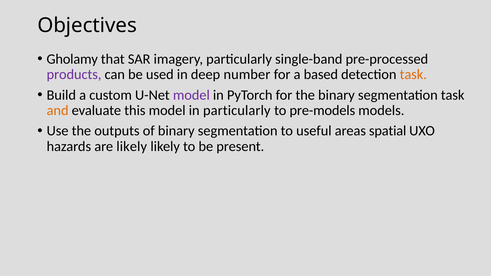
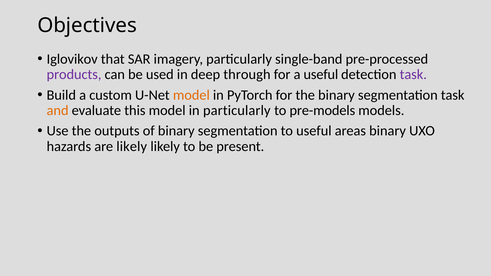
Gholamy: Gholamy -> Iglovikov (72, 59)
number: number -> through (247, 74)
a based: based -> useful (321, 74)
task colour: orange -> purple (413, 74)
model colour: purple -> orange (191, 95)
areas spatial: spatial -> binary (388, 131)
